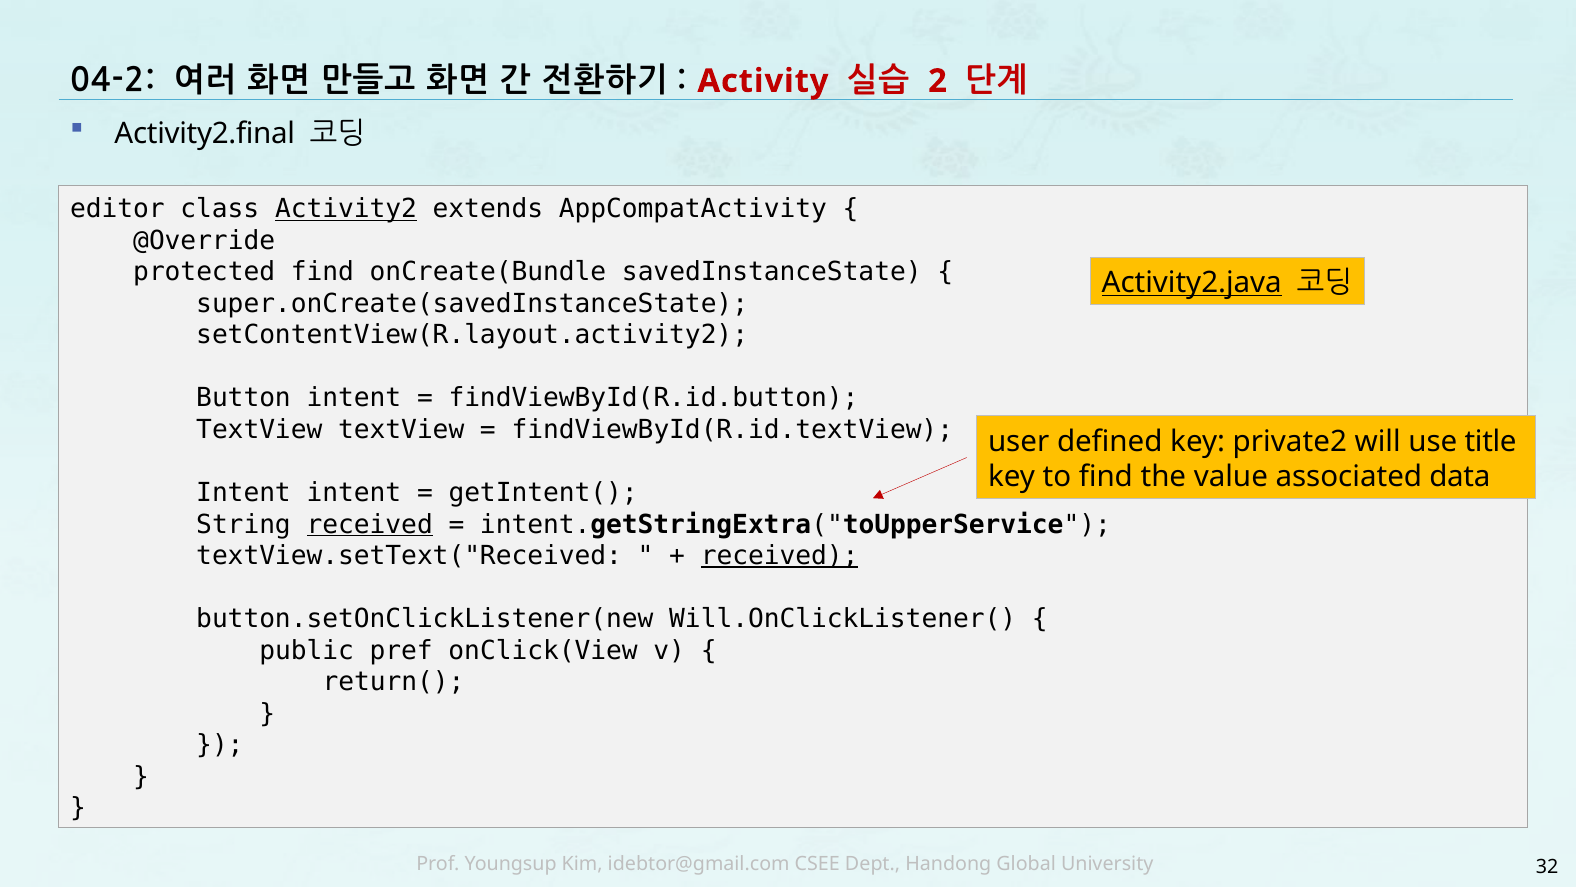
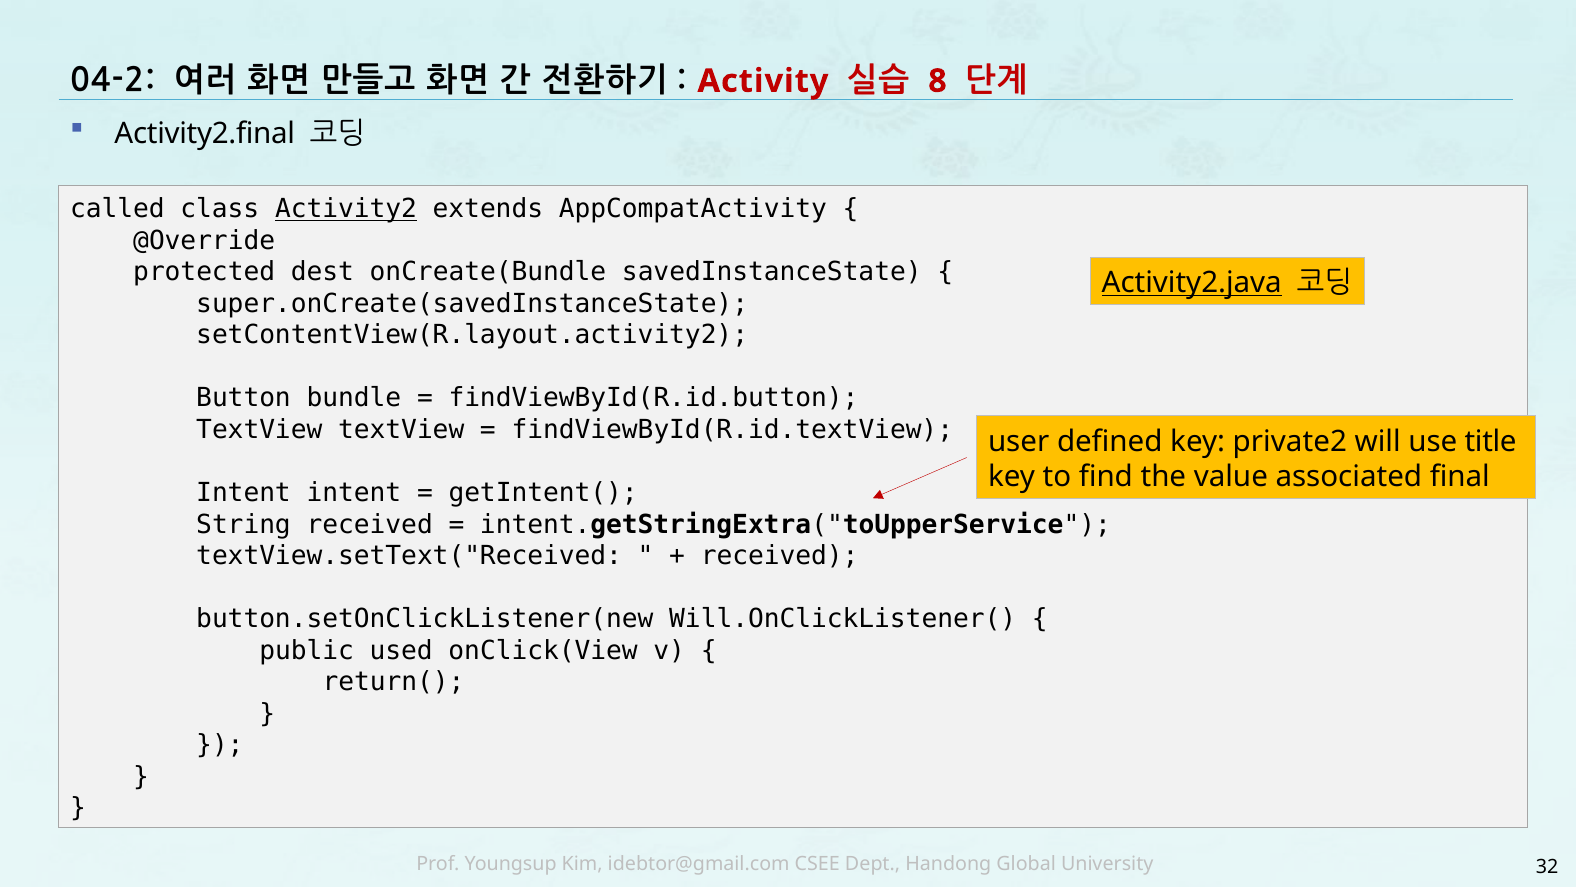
2: 2 -> 8 (937, 81)
editor: editor -> called (117, 209)
protected find: find -> dest (322, 272)
Button intent: intent -> bundle (354, 398)
data: data -> final (1460, 477)
received underline: present -> none (370, 524)
received underline: present -> none (780, 556)
pref: pref -> used (401, 650)
